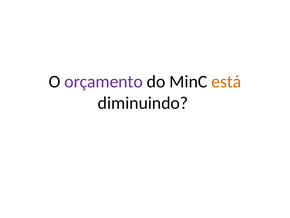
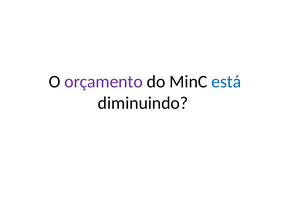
está colour: orange -> blue (226, 81)
